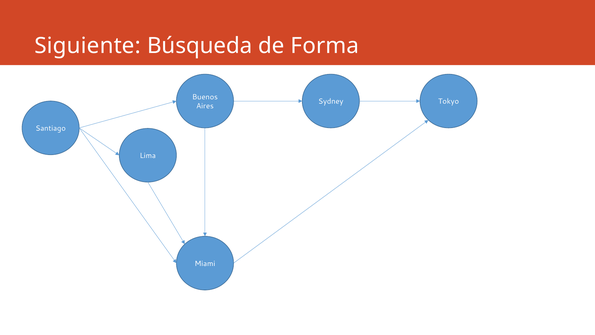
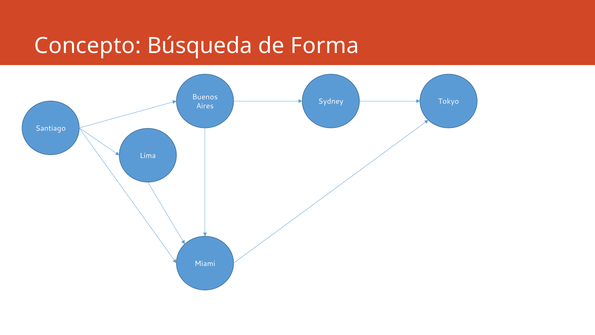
Siguiente: Siguiente -> Concepto (88, 46)
